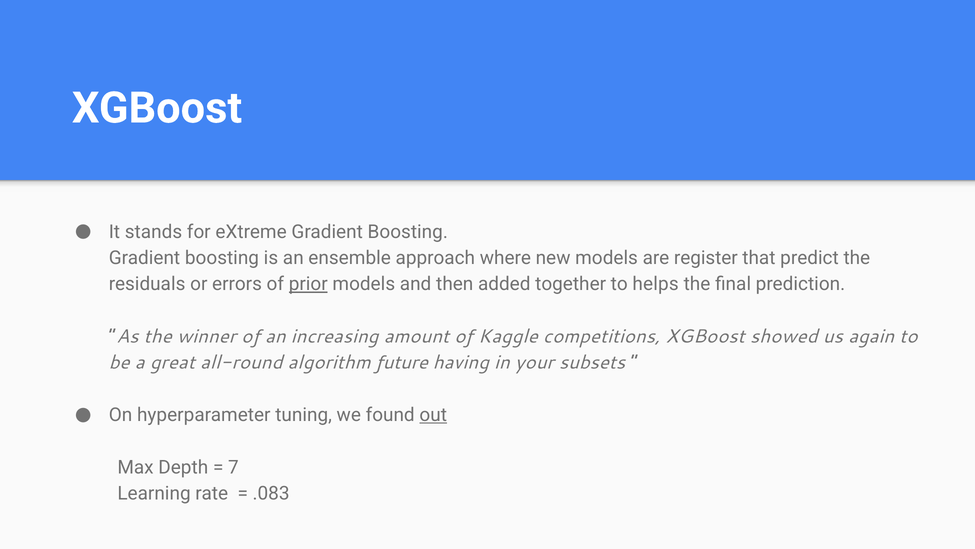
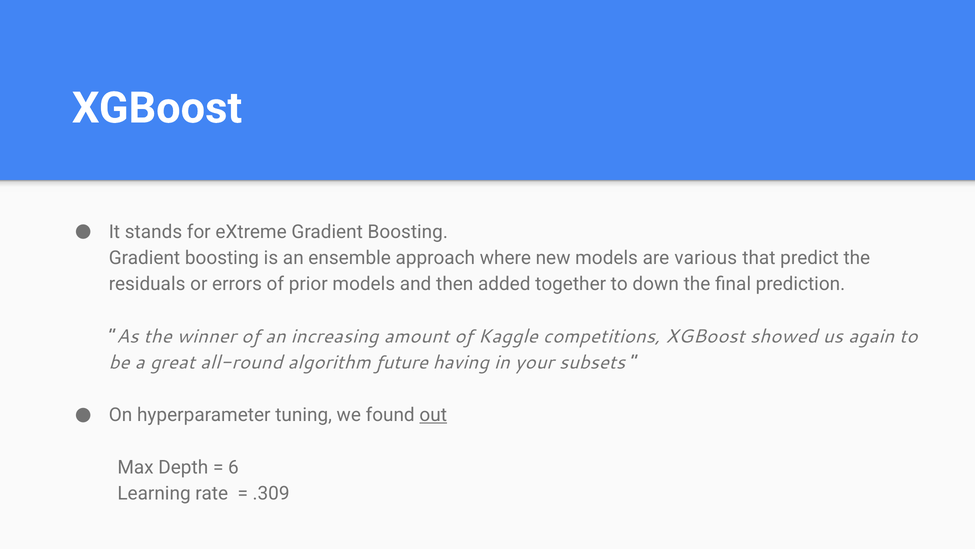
register: register -> various (706, 258)
prior underline: present -> none (308, 284)
helps: helps -> down (656, 284)
7: 7 -> 6 (233, 467)
.083: .083 -> .309 (271, 493)
